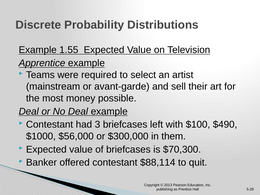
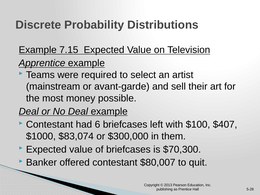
1.55: 1.55 -> 7.15 (69, 50)
3: 3 -> 6 (97, 125)
$490: $490 -> $407 (225, 125)
$56,000: $56,000 -> $83,074 (76, 136)
$88,114: $88,114 -> $80,007 (158, 163)
